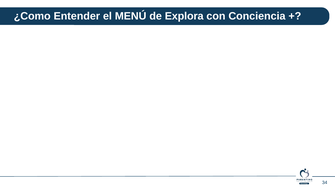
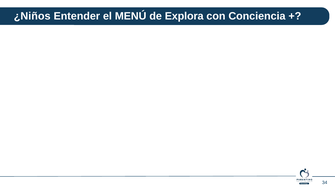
¿Como: ¿Como -> ¿Niños (32, 16)
